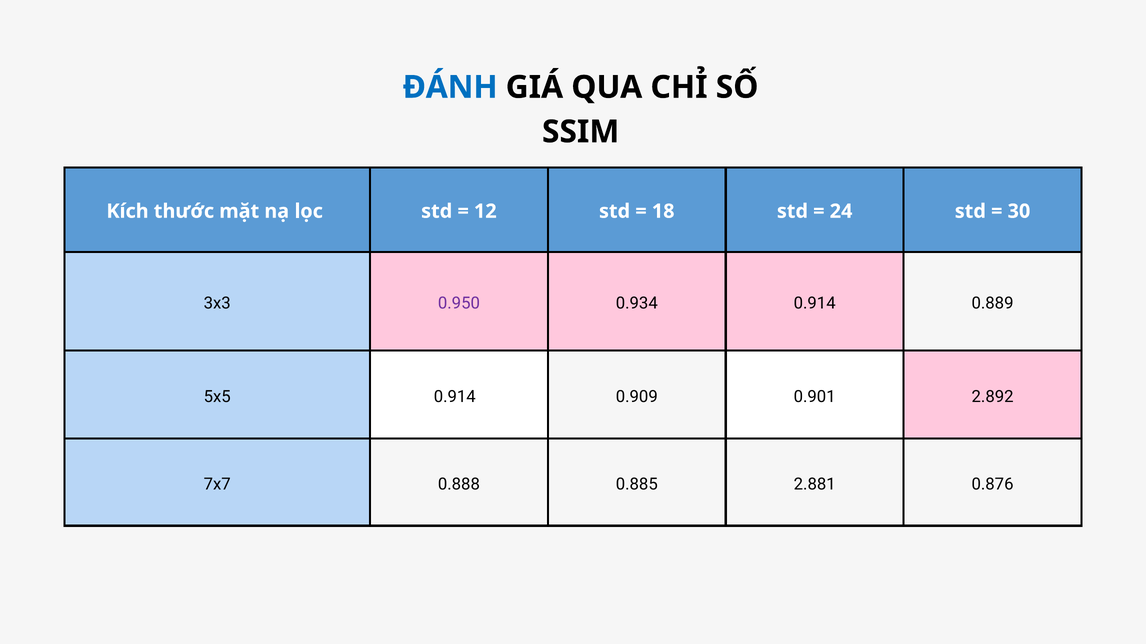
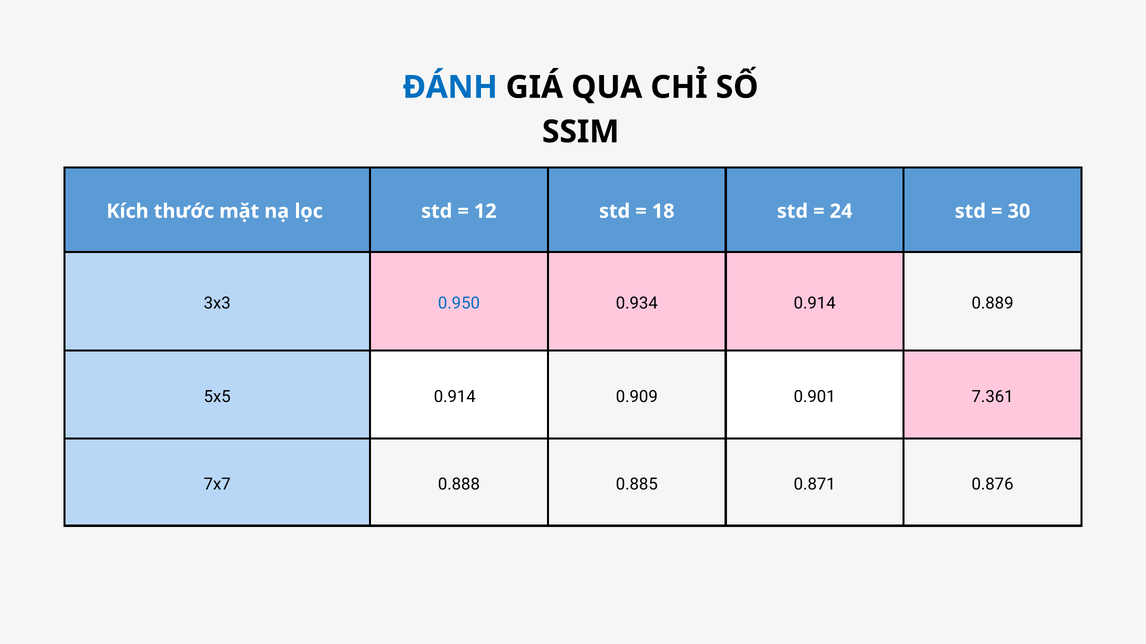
0.950 colour: purple -> blue (459, 304)
2.892: 2.892 -> 7.361 (993, 397)
2.881: 2.881 -> 0.871 (815, 485)
